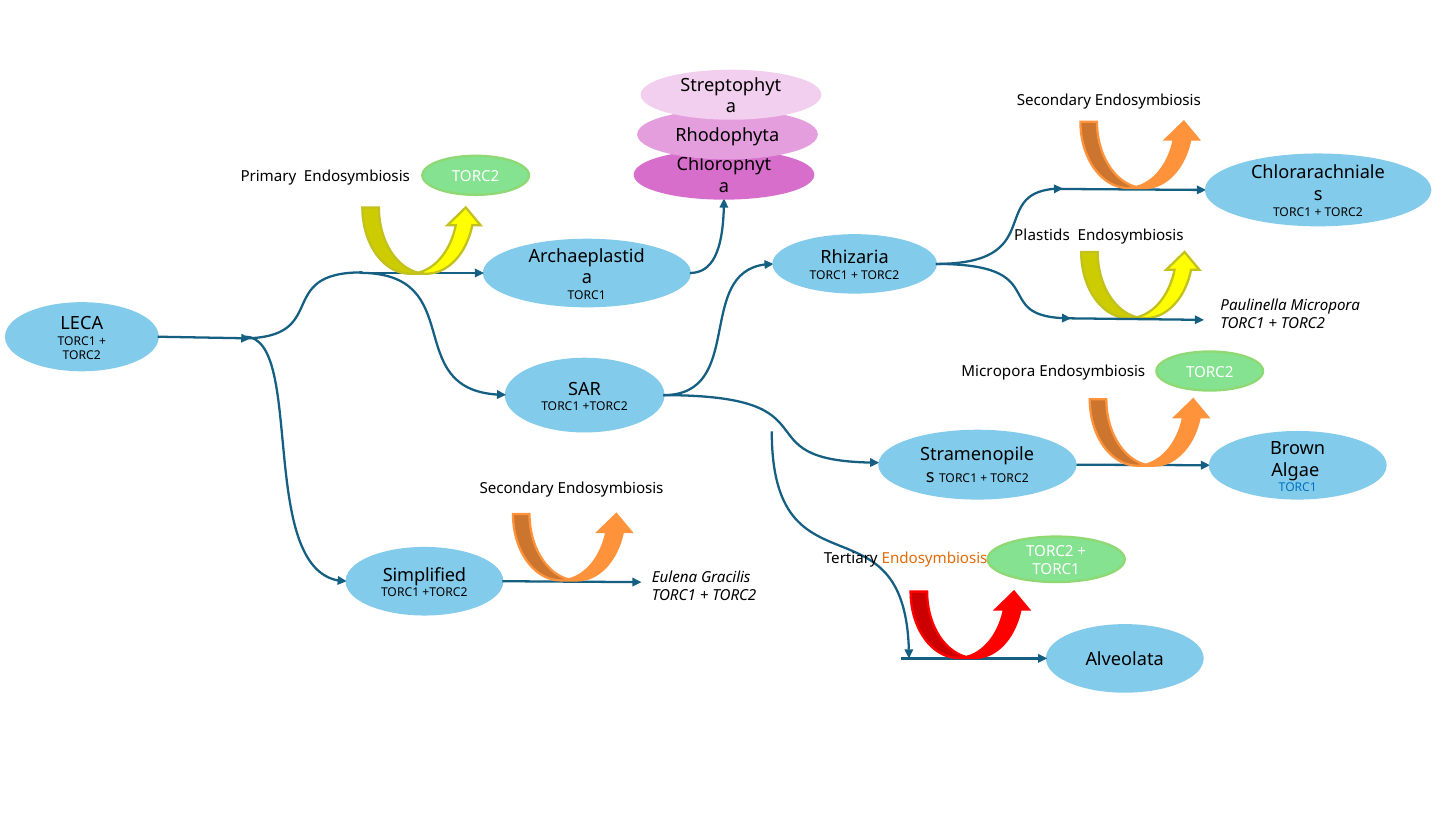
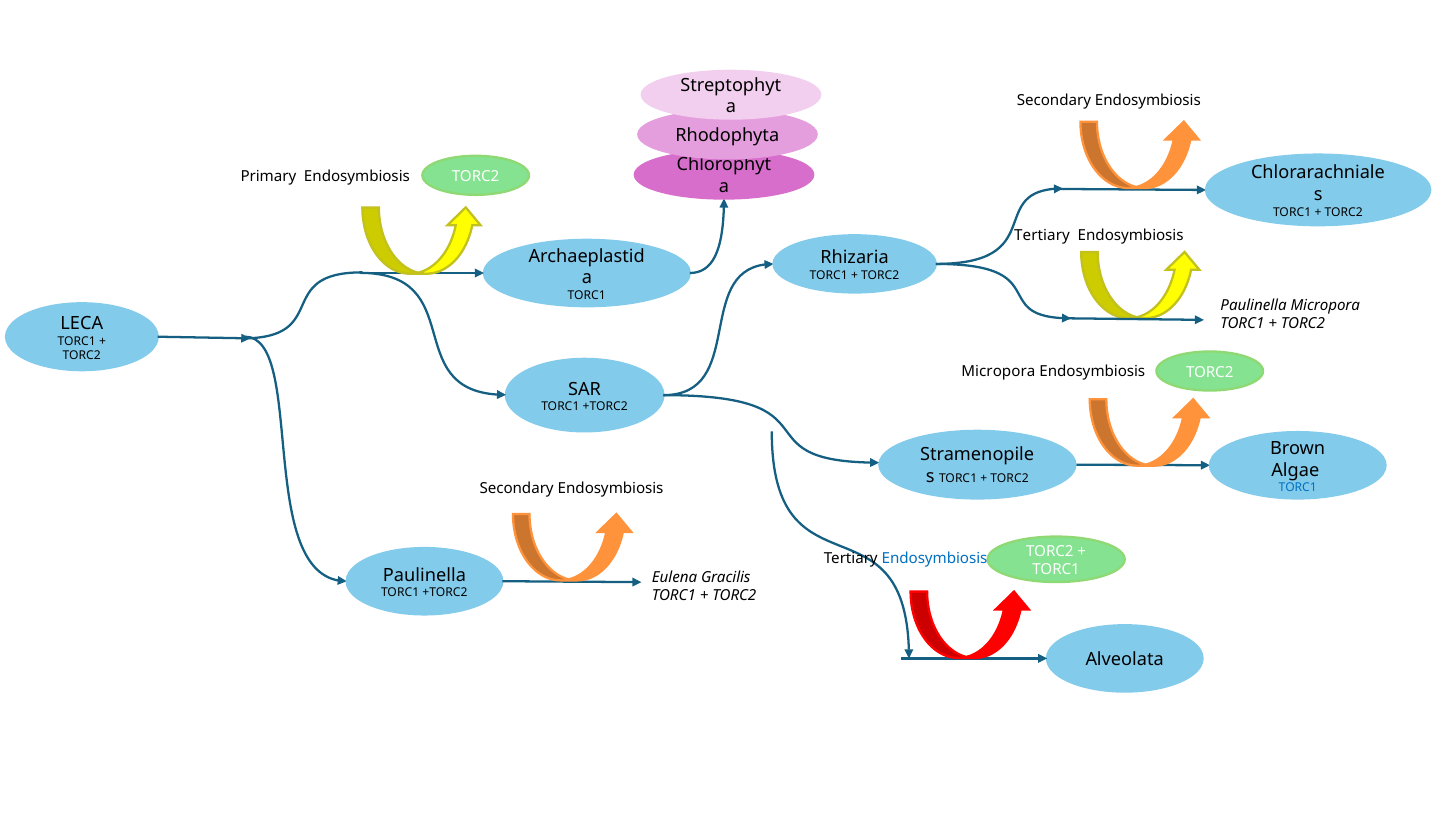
Plastids: Plastids -> Tertiary (1042, 236)
Endosymbiosis colour: orange -> blue (935, 558)
Simplified: Simplified -> Paulinella (424, 575)
